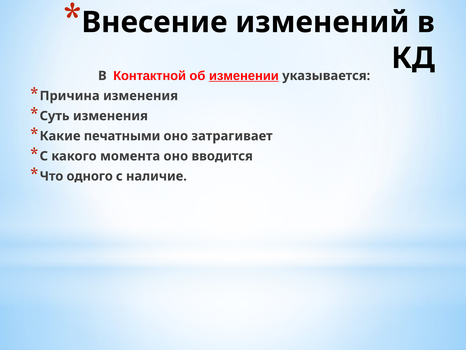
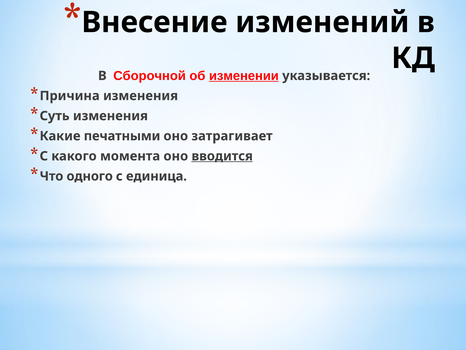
Контактной: Контактной -> Сборочной (150, 76)
вводится underline: none -> present (222, 156)
наличие: наличие -> единица (156, 176)
